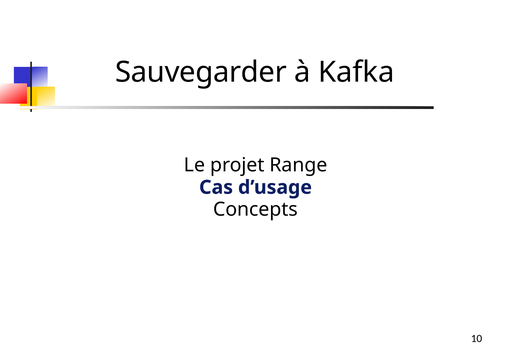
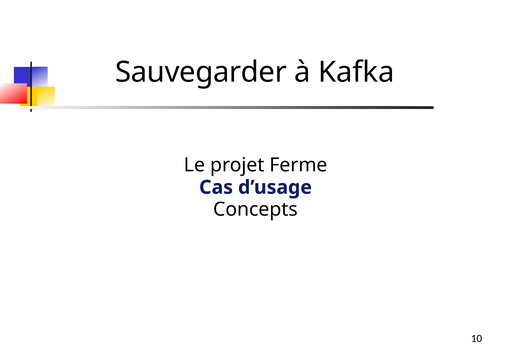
Range: Range -> Ferme (298, 165)
